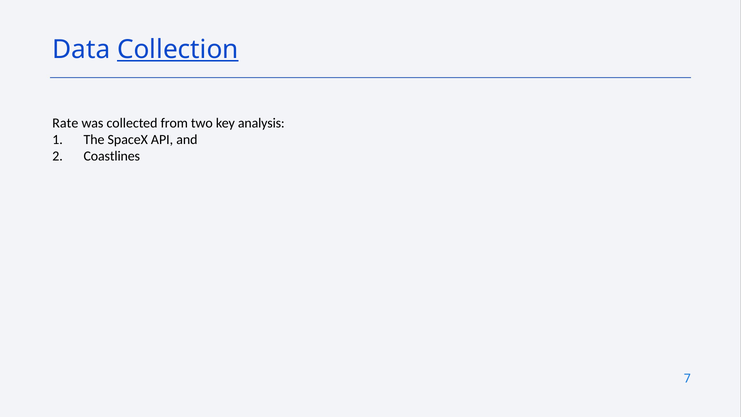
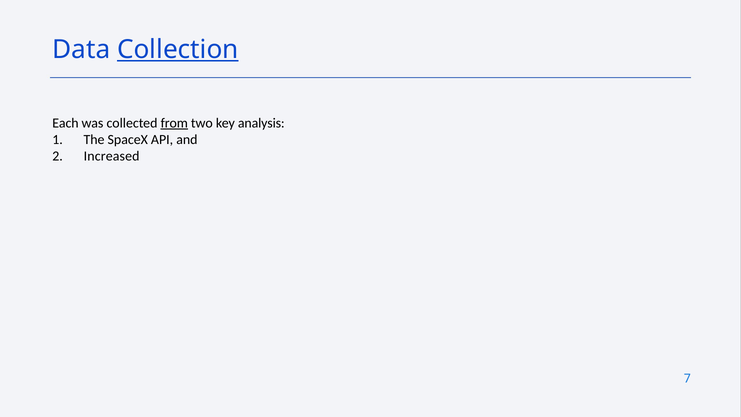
Rate: Rate -> Each (65, 123)
from underline: none -> present (174, 123)
Coastlines: Coastlines -> Increased (112, 156)
